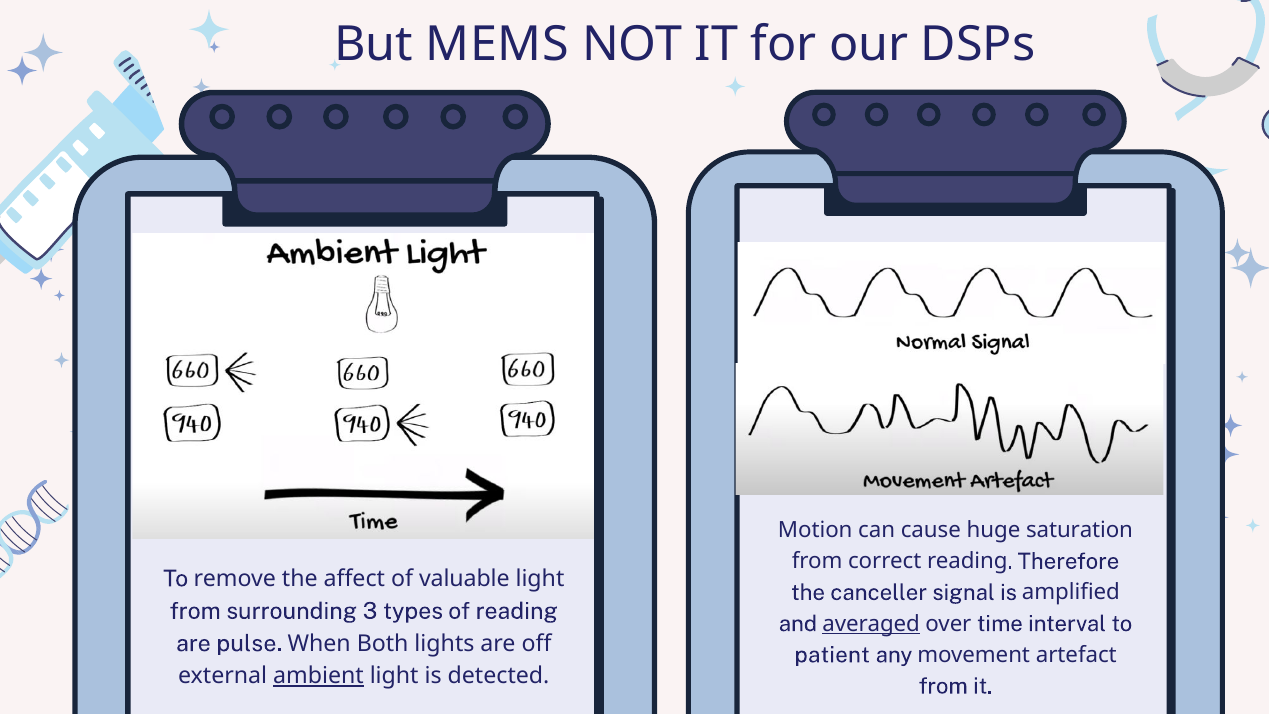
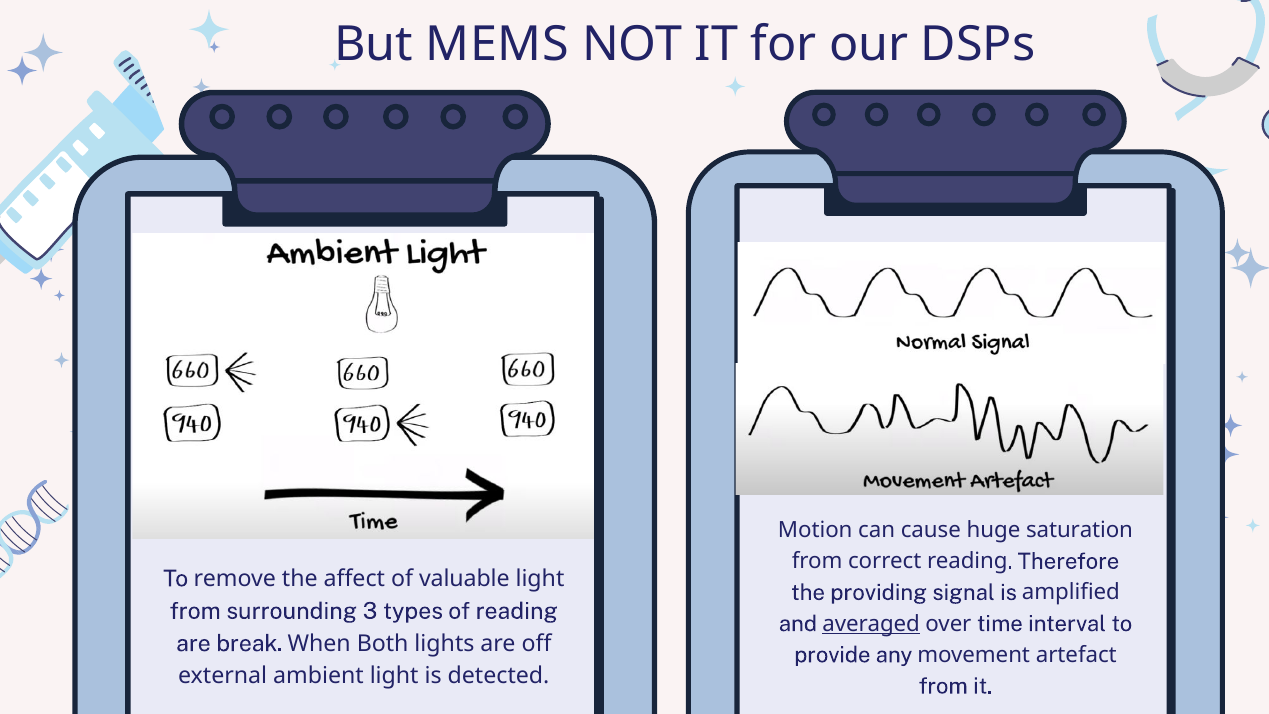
canceller: canceller -> providing (879, 592)
pulse: pulse -> break (249, 643)
patient: patient -> provide (832, 655)
ambient underline: present -> none (318, 676)
